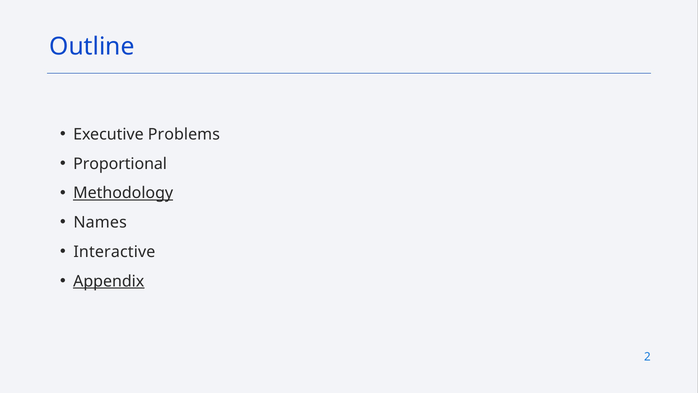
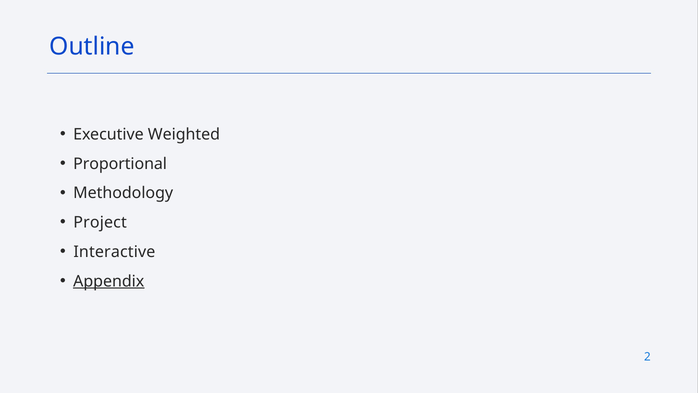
Problems: Problems -> Weighted (184, 134)
Methodology underline: present -> none (123, 193)
Names: Names -> Project (100, 222)
